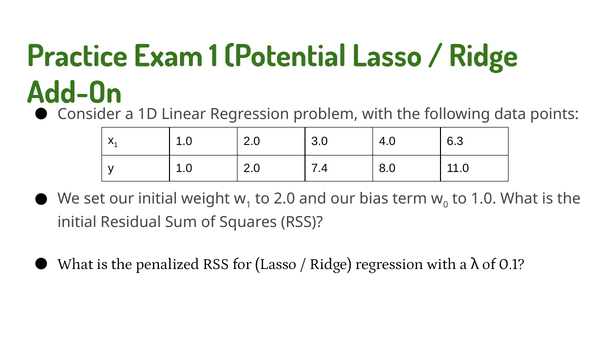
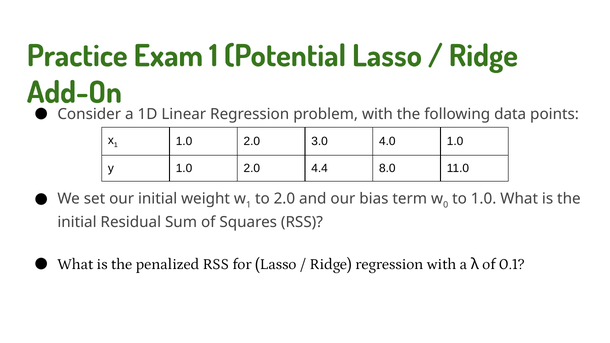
4.0 6.3: 6.3 -> 1.0 (455, 142)
7.4: 7.4 -> 4.4 (320, 169)
